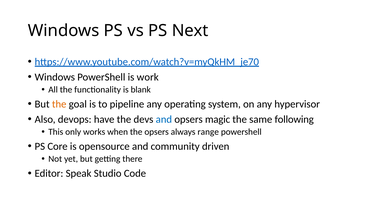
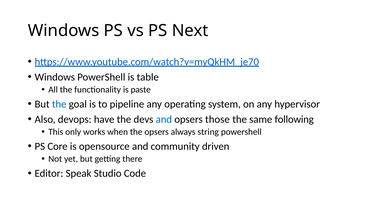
work: work -> table (148, 77)
blank: blank -> paste (141, 90)
the colour: orange -> blue (59, 104)
magic: magic -> those (217, 120)
range: range -> string (208, 132)
